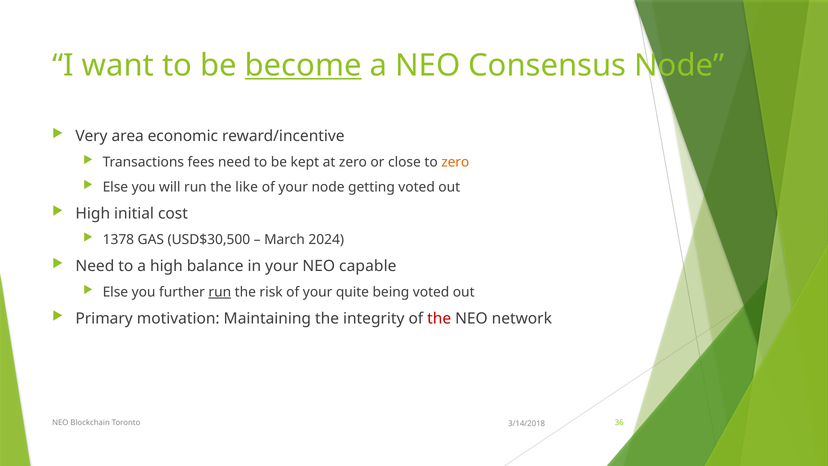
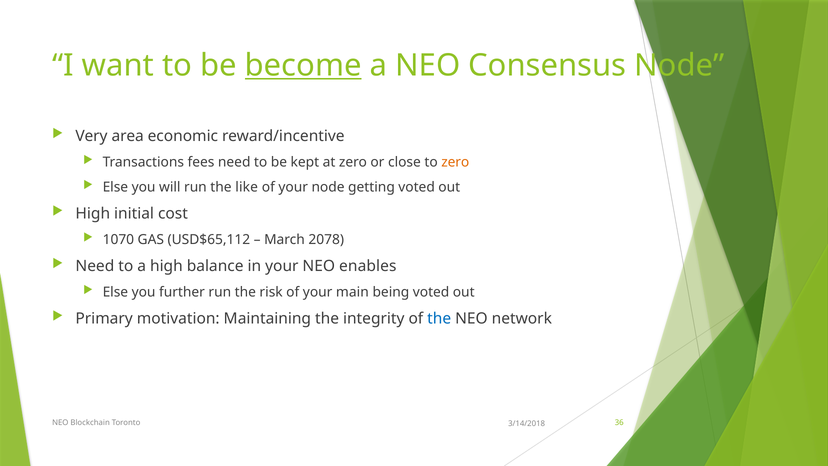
1378: 1378 -> 1070 (118, 240)
USD$30,500: USD$30,500 -> USD$65,112 (209, 240)
2024: 2024 -> 2078 (326, 240)
capable: capable -> enables (368, 266)
run underline: present -> none (220, 292)
quite: quite -> main (352, 292)
the colour: red -> blue (439, 318)
